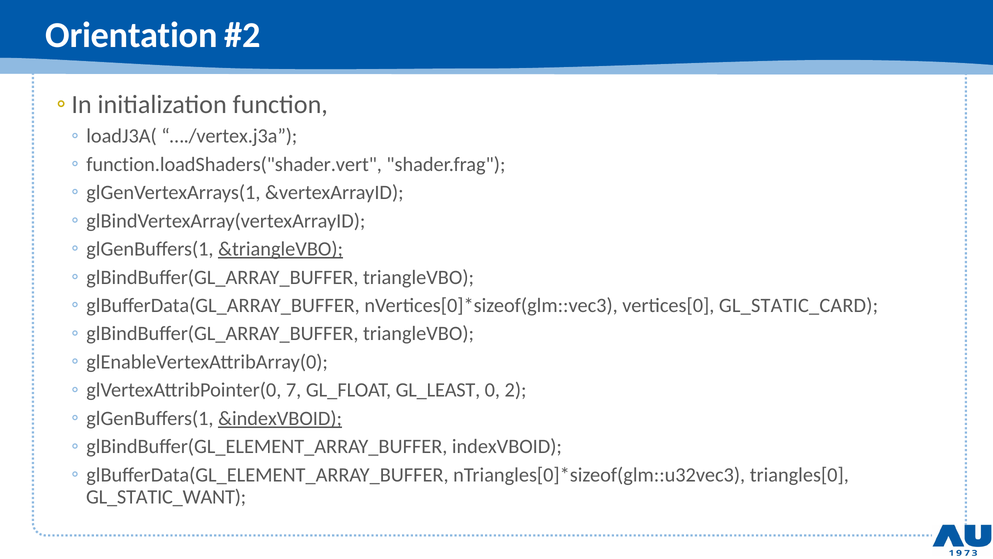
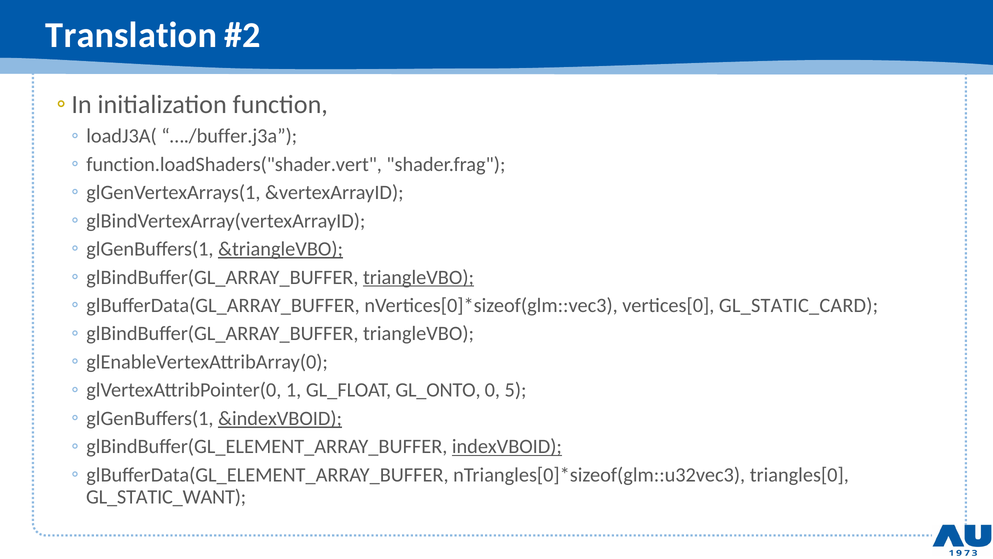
Orientation: Orientation -> Translation (131, 35)
…./vertex.j3a: …./vertex.j3a -> …./buffer.j3a (229, 136)
triangleVBO underline: none -> present (419, 277)
7: 7 -> 1 (294, 390)
GL_LEAST: GL_LEAST -> GL_ONTO (438, 390)
2: 2 -> 5 (516, 390)
indexVBOID underline: none -> present (507, 446)
